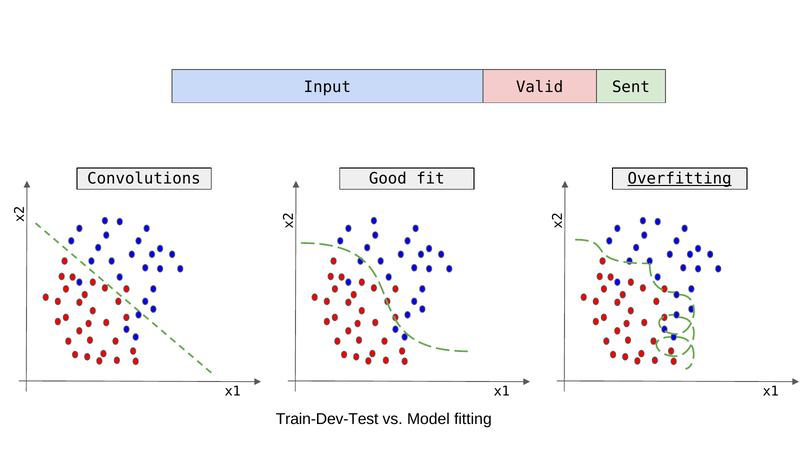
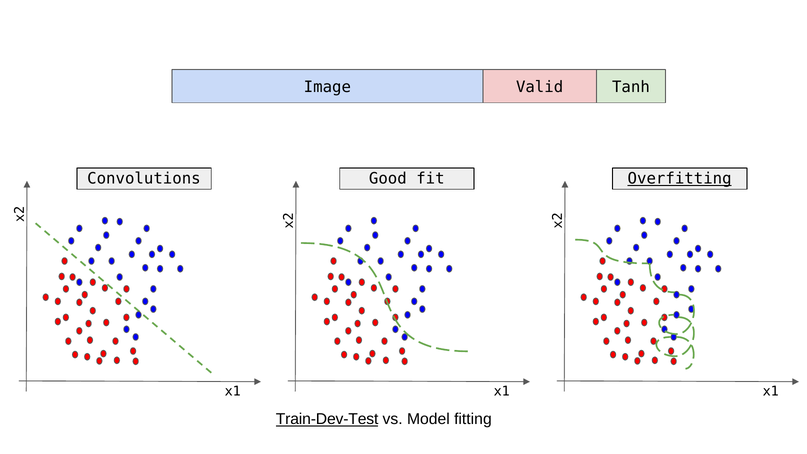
Input: Input -> Image (327, 87)
Sent: Sent -> Tanh (631, 87)
Train-Dev-Test underline: none -> present (327, 419)
